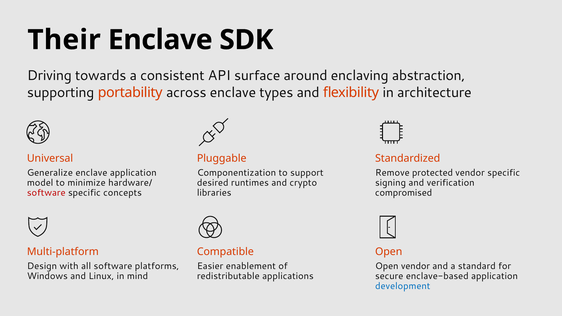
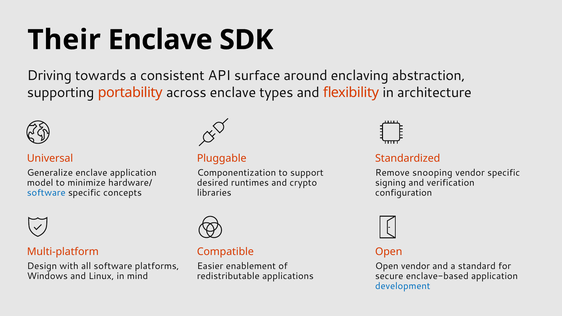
protected: protected -> snooping (432, 173)
software colour: red -> blue (46, 193)
compromised: compromised -> configuration (404, 193)
